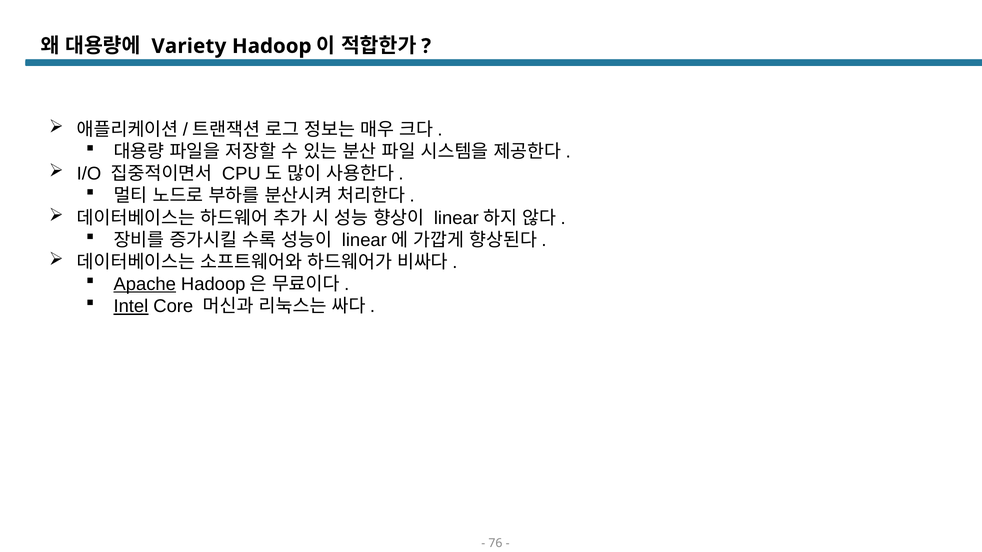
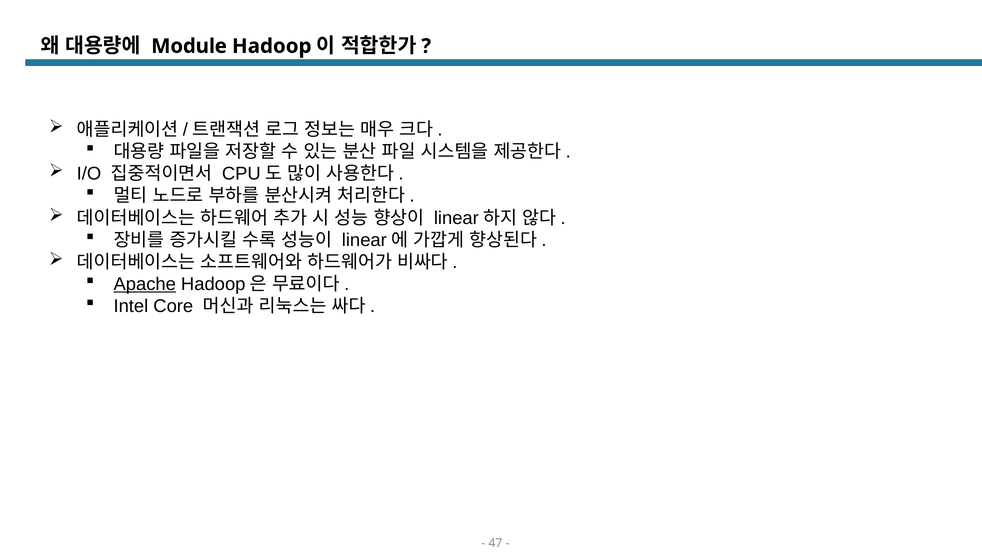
Variety: Variety -> Module (189, 46)
Intel underline: present -> none (131, 306)
76: 76 -> 47 (495, 544)
